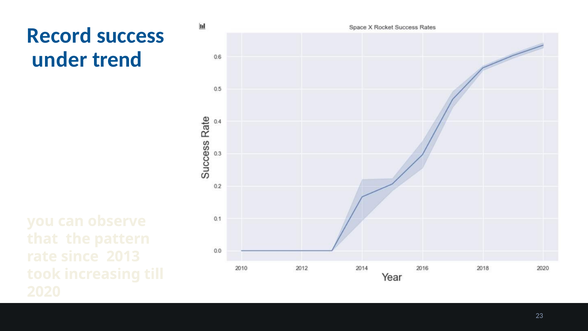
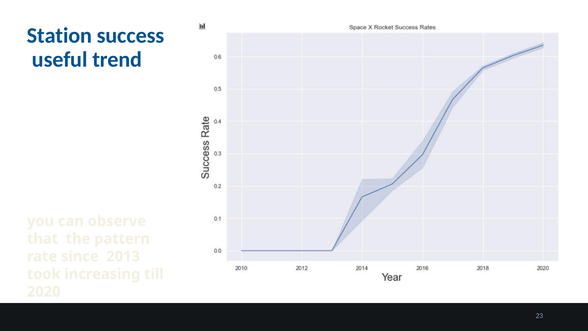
Record: Record -> Station (59, 36)
under: under -> useful (60, 59)
